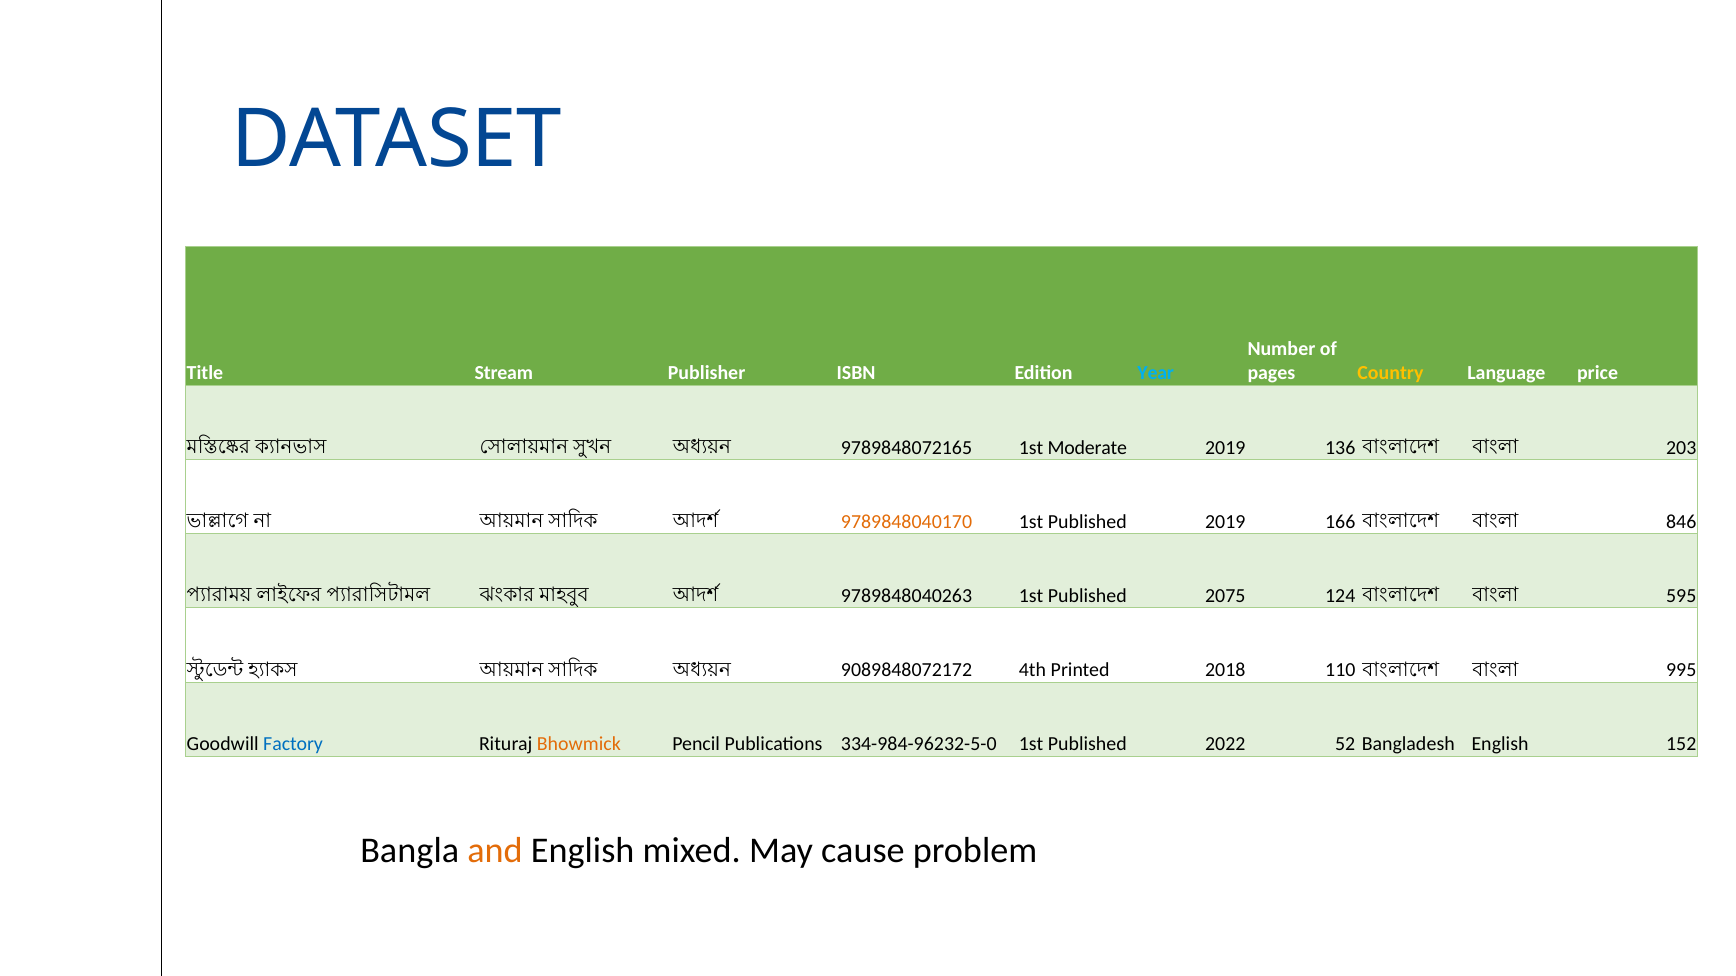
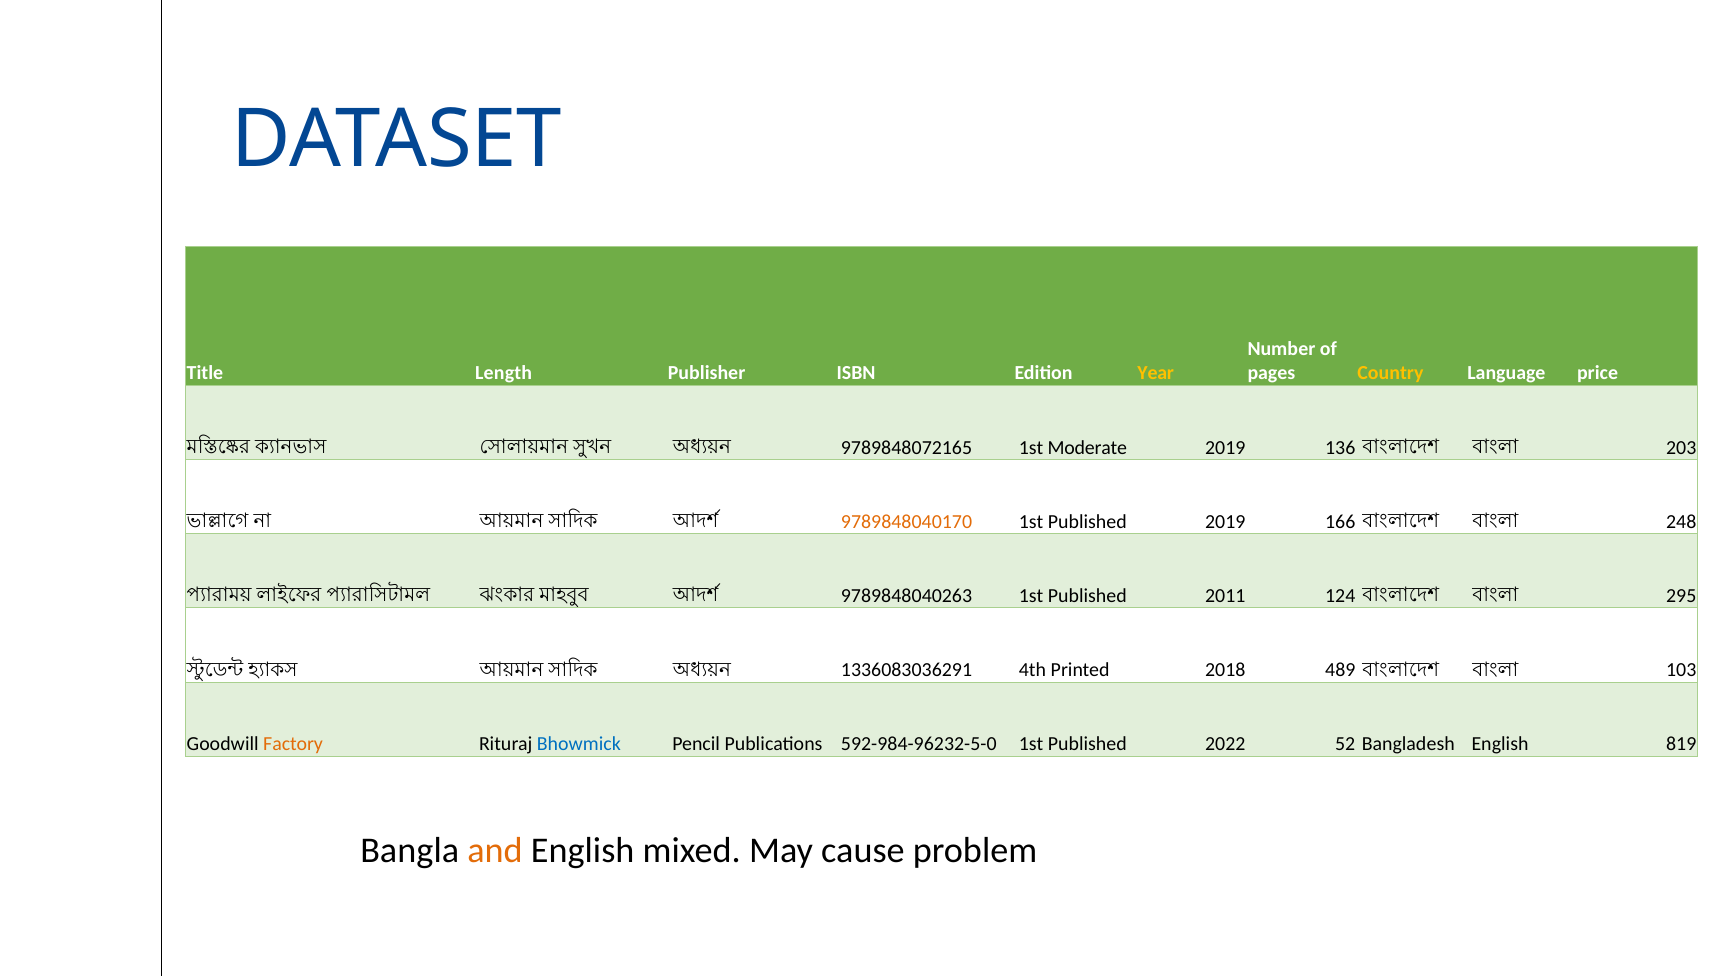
Stream: Stream -> Length (504, 374)
Year colour: light blue -> yellow (1156, 374)
846: 846 -> 248 (1681, 522)
2075: 2075 -> 2011 (1225, 596)
595: 595 -> 295 (1681, 596)
9089848072172: 9089848072172 -> 1336083036291 (907, 670)
110: 110 -> 489 (1340, 670)
995: 995 -> 103 (1681, 670)
Factory colour: blue -> orange (293, 744)
Bhowmick colour: orange -> blue (579, 744)
334-984-96232-5-0: 334-984-96232-5-0 -> 592-984-96232-5-0 (919, 744)
152: 152 -> 819 (1681, 744)
